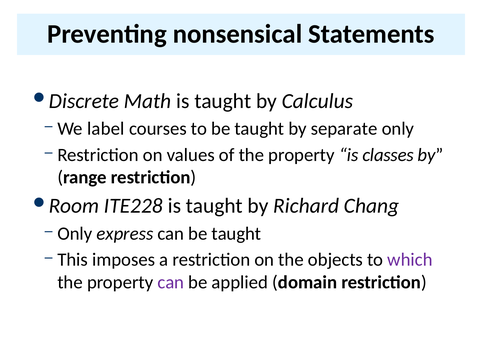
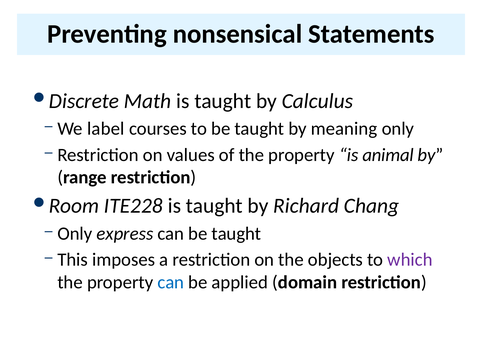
separate: separate -> meaning (344, 129)
classes: classes -> animal (388, 155)
can colour: purple -> blue (171, 283)
